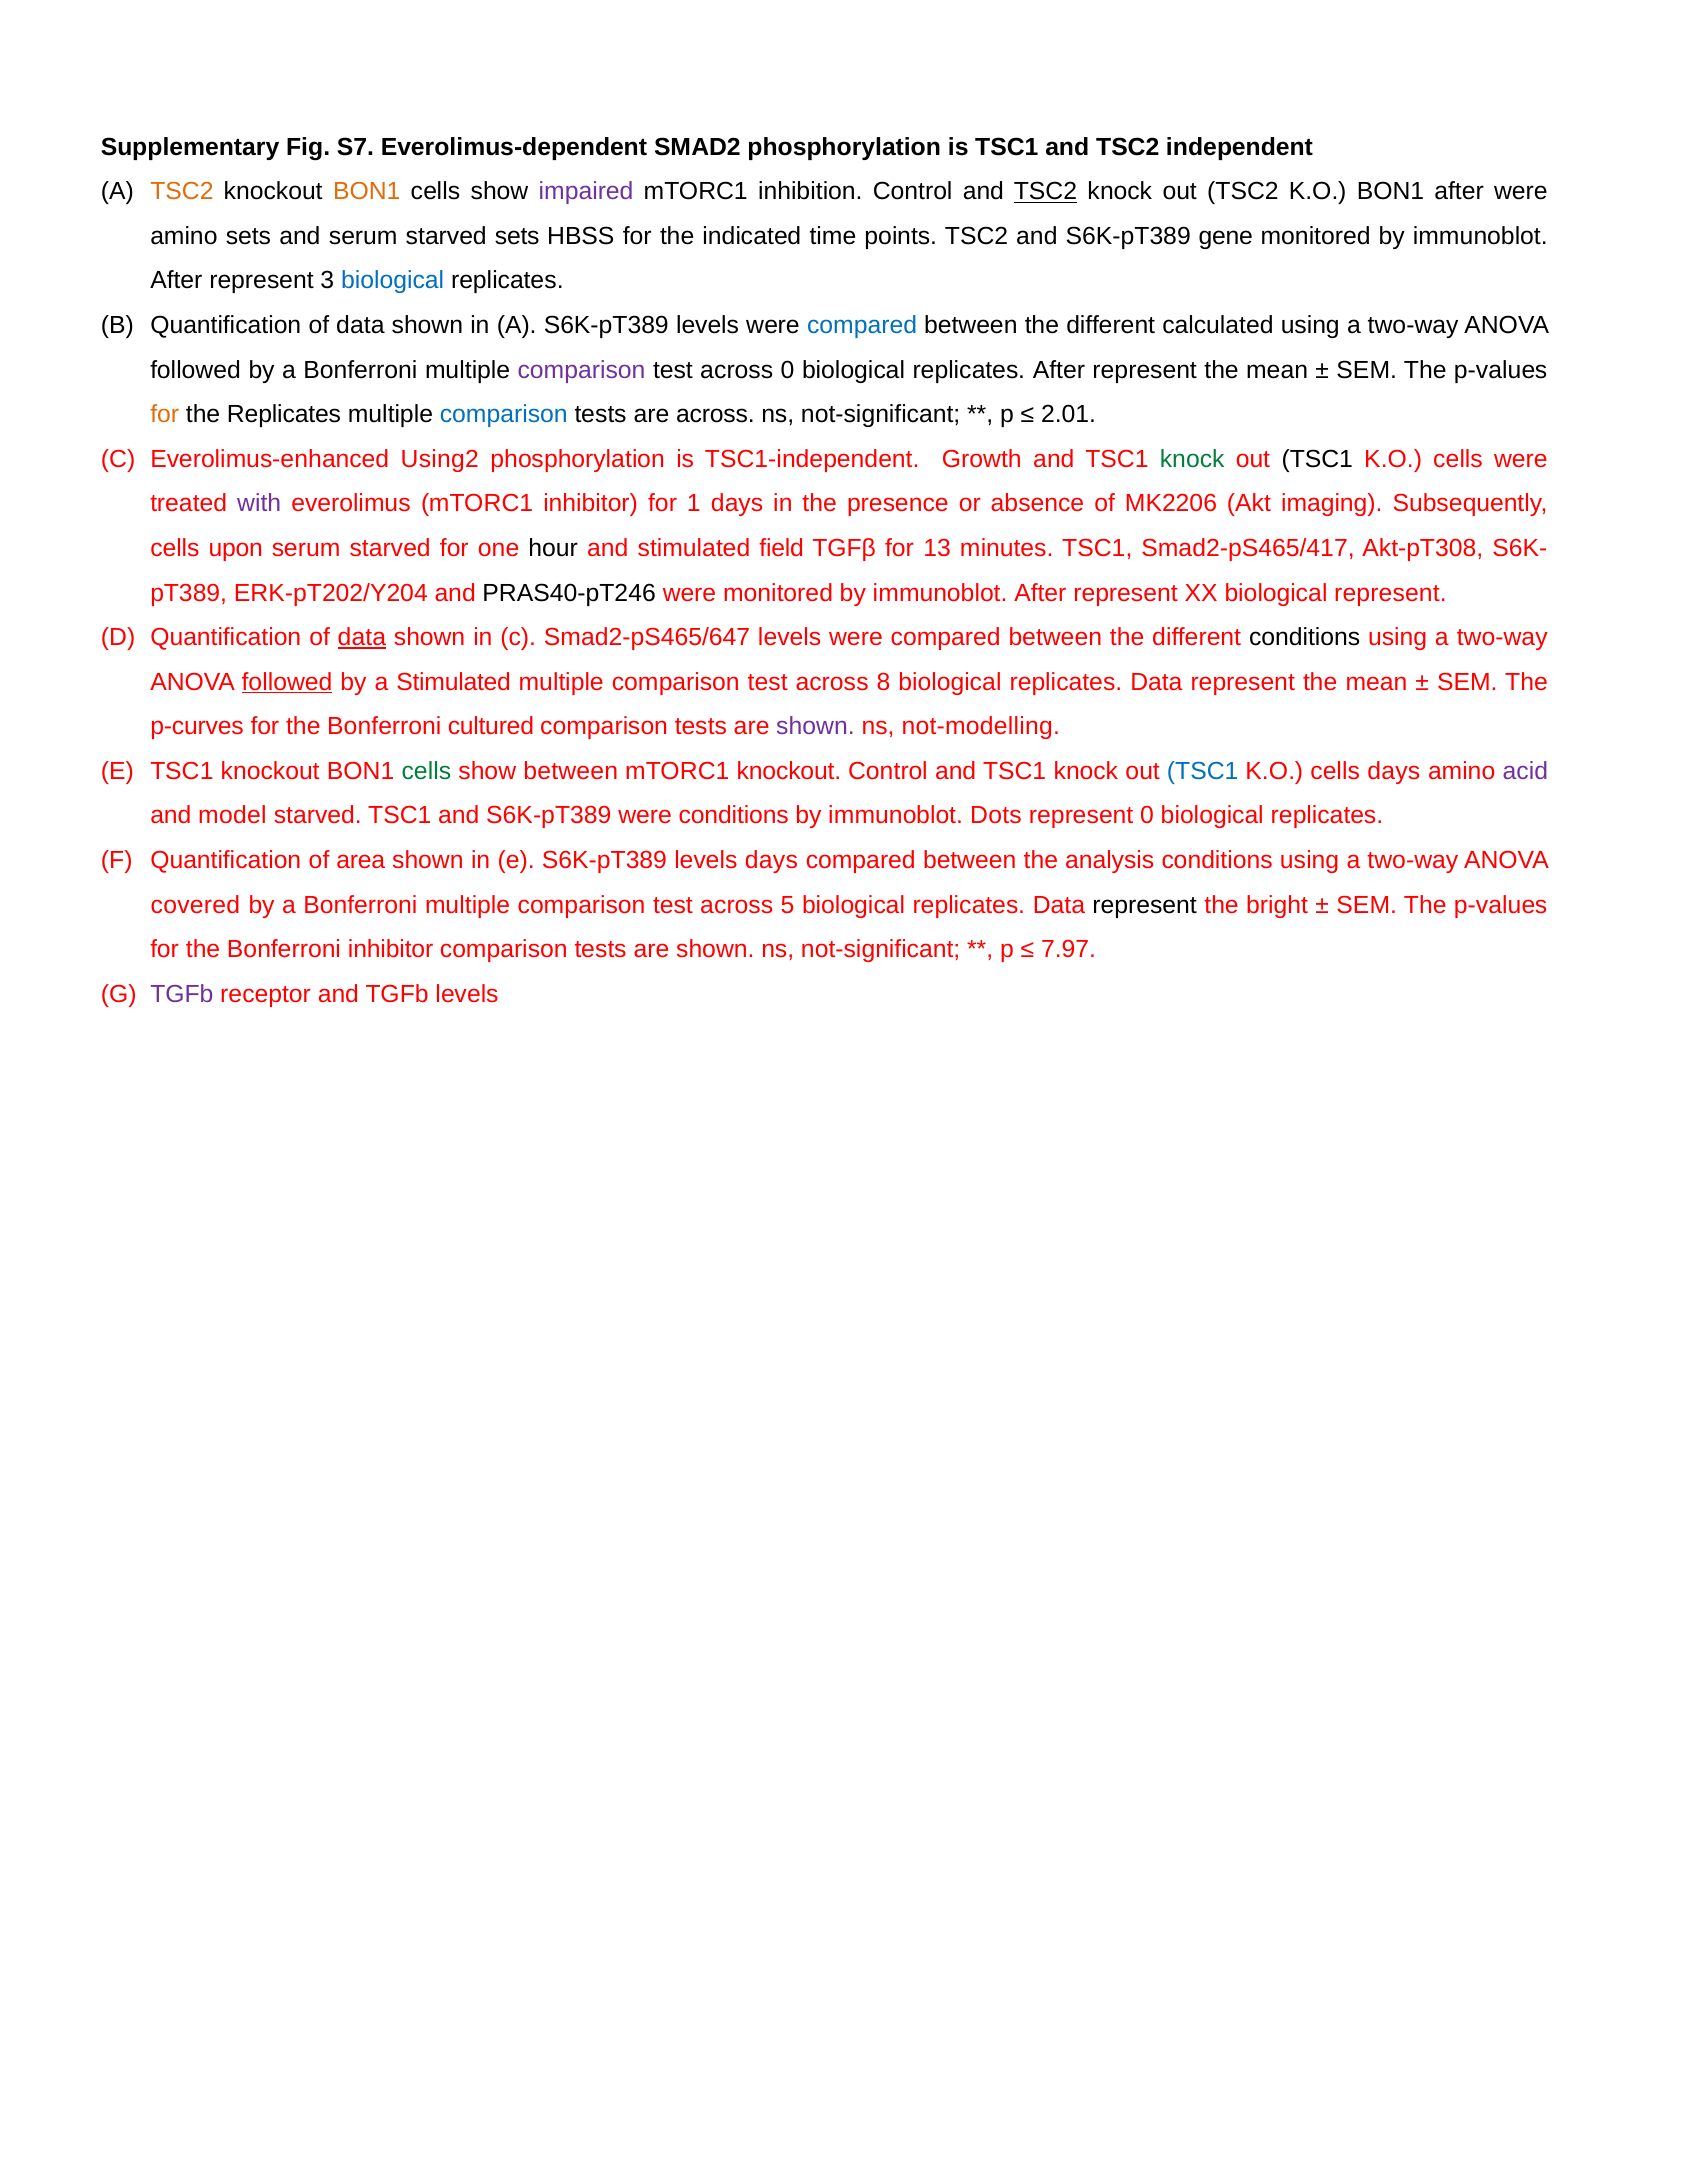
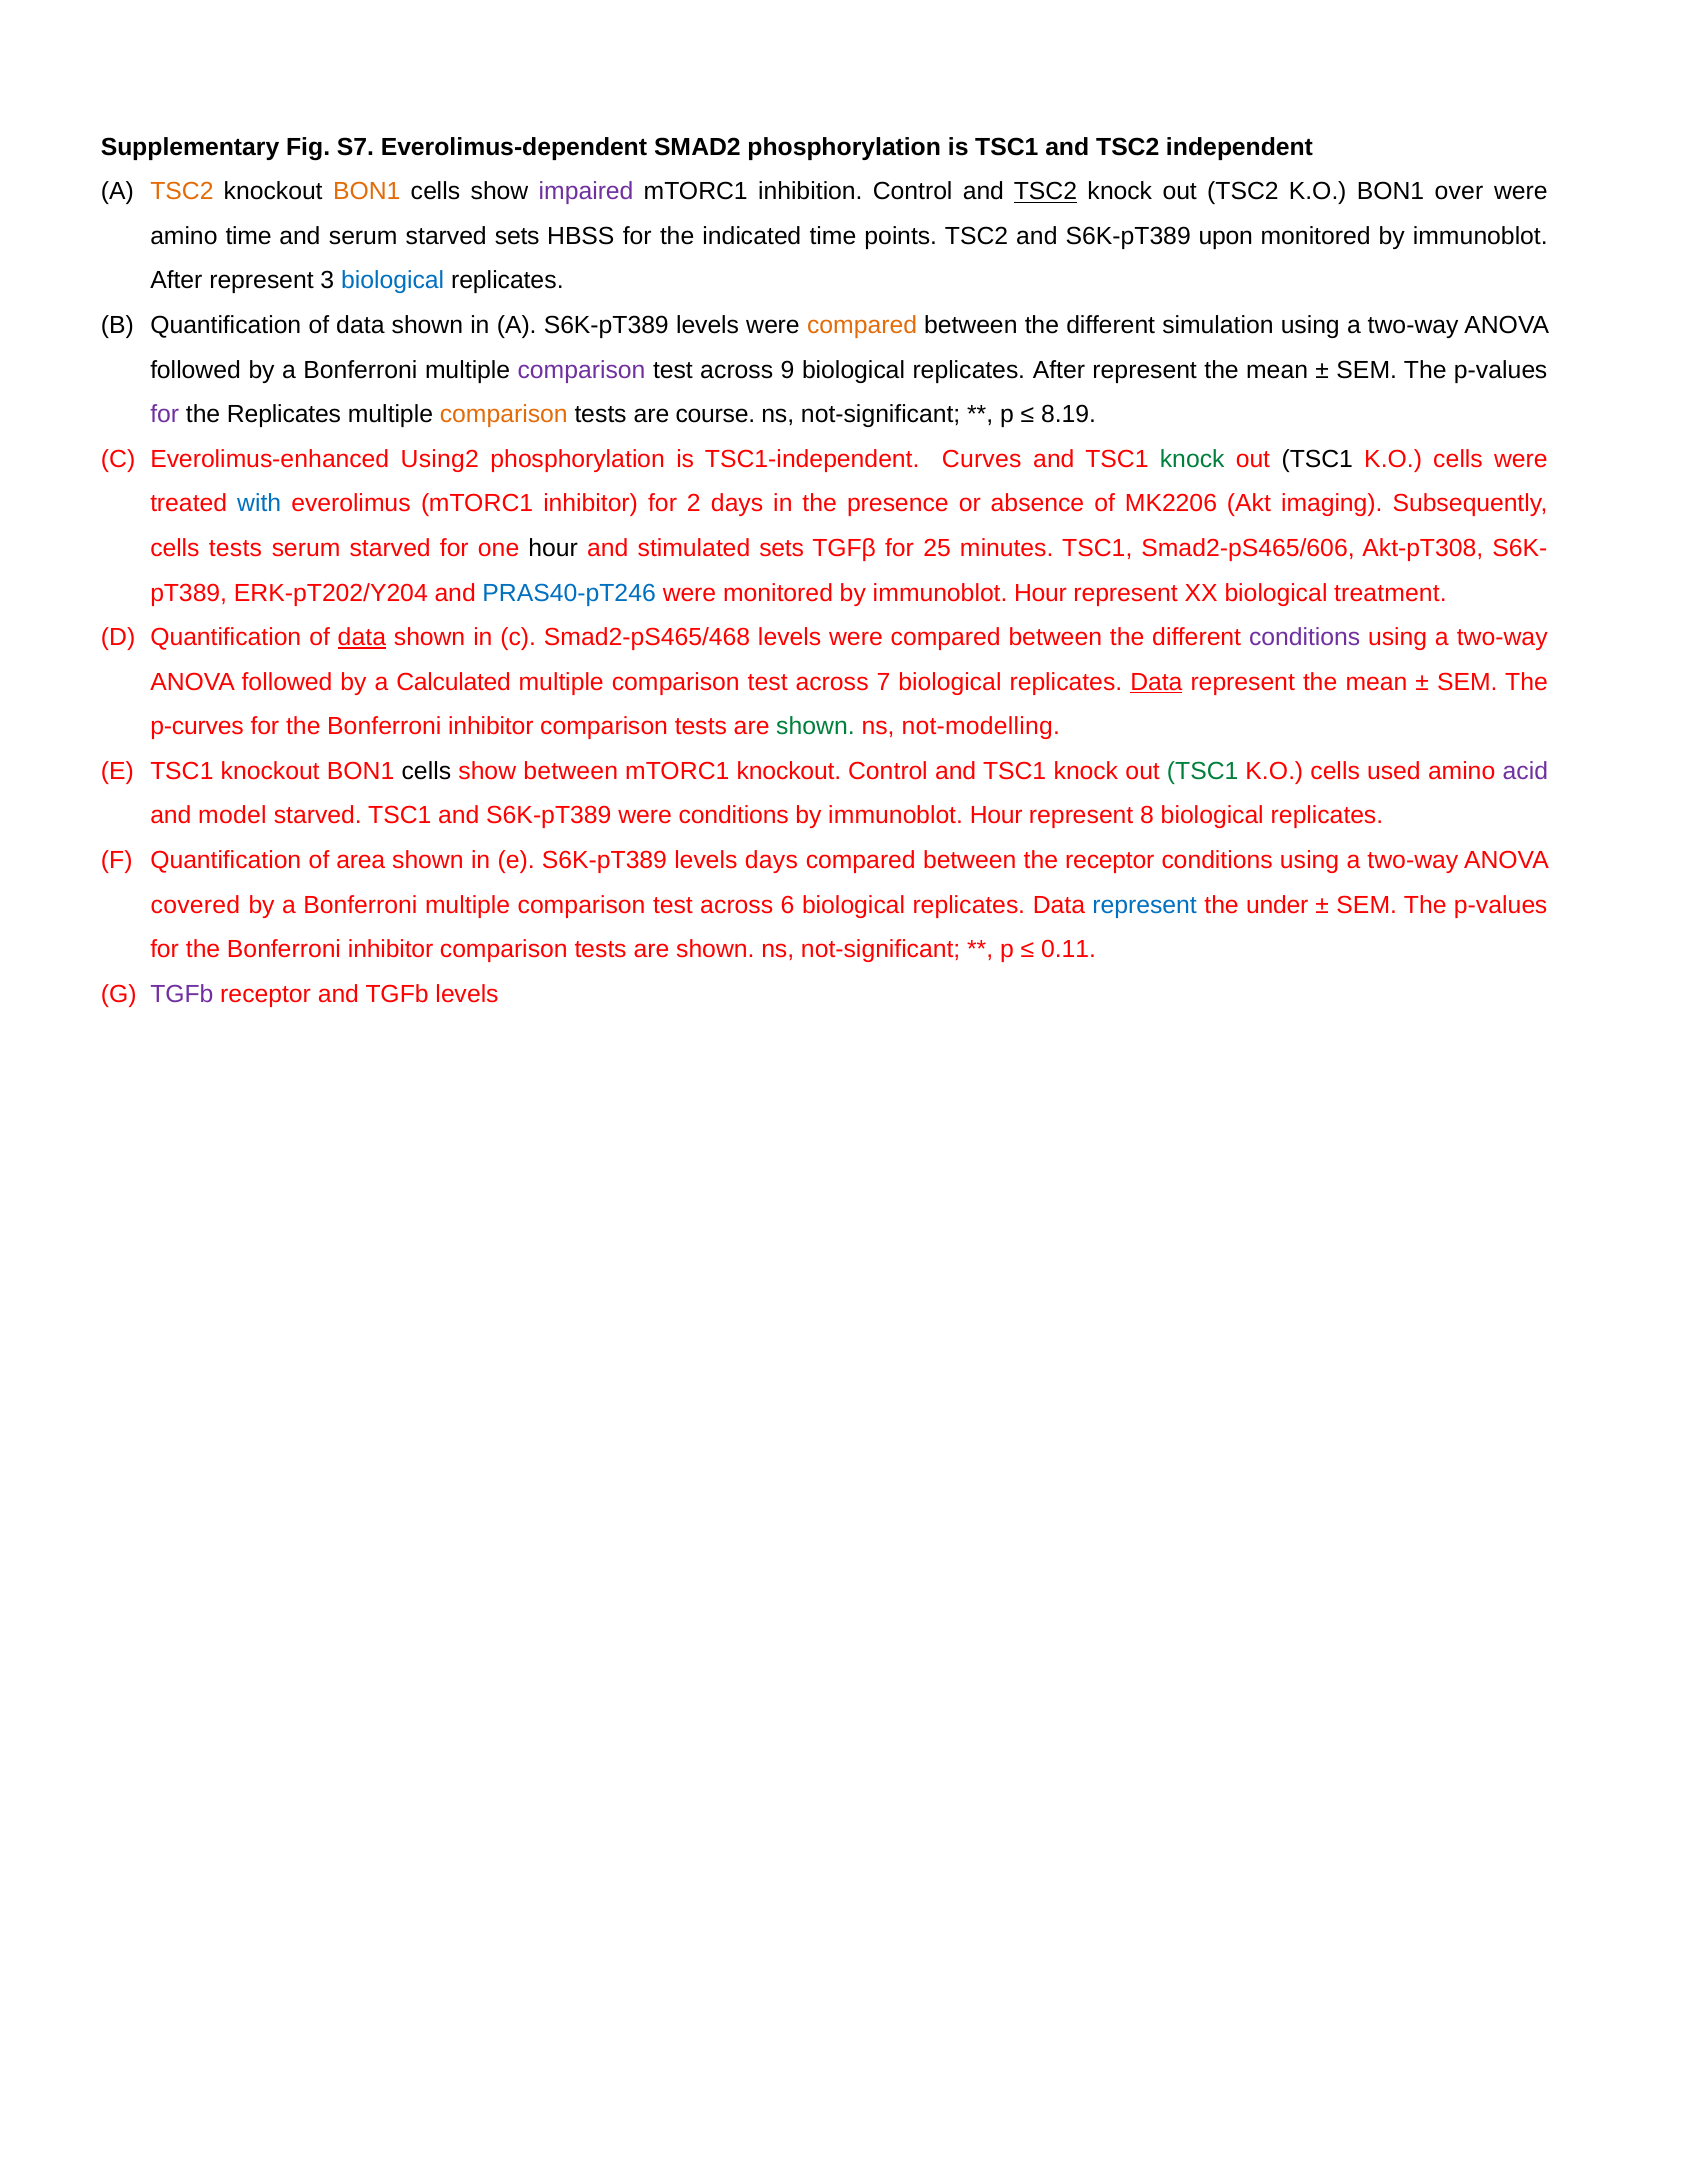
BON1 after: after -> over (1459, 192)
amino sets: sets -> time (249, 236)
gene: gene -> upon (1226, 236)
compared colour: blue -> orange (862, 325)
calculated: calculated -> simulation (1218, 325)
across 0: 0 -> 9 (787, 370)
for colour: orange -> purple (165, 415)
comparison colour: blue -> orange (504, 415)
are across: across -> course (715, 415)
2.01: 2.01 -> 8.19 (1068, 415)
Growth: Growth -> Curves (982, 459)
with colour: purple -> blue (259, 504)
1: 1 -> 2 (694, 504)
cells upon: upon -> tests (235, 548)
stimulated field: field -> sets (782, 548)
13: 13 -> 25 (937, 548)
Smad2-pS465/417: Smad2-pS465/417 -> Smad2-pS465/606 (1248, 548)
PRAS40-pT246 colour: black -> blue (569, 593)
After: After -> Hour (1040, 593)
biological represent: represent -> treatment (1390, 593)
Smad2-pS465/647: Smad2-pS465/647 -> Smad2-pS465/468 (647, 638)
conditions colour: black -> purple (1305, 638)
followed underline: present -> none (287, 682)
a Stimulated: Stimulated -> Calculated (454, 682)
8: 8 -> 7 (883, 682)
Data underline: none -> present (1156, 682)
cultured: cultured -> inhibitor (491, 727)
shown colour: purple -> green (815, 727)
cells colour: green -> black (426, 771)
TSC1 colour: blue -> green (1203, 771)
cells days: days -> used (1394, 771)
Dots: Dots -> Hour (996, 816)
represent 0: 0 -> 8 (1147, 816)
the analysis: analysis -> receptor (1110, 860)
5: 5 -> 6 (787, 905)
represent colour: black -> blue (1145, 905)
bright: bright -> under (1277, 905)
7.97: 7.97 -> 0.11 (1068, 950)
